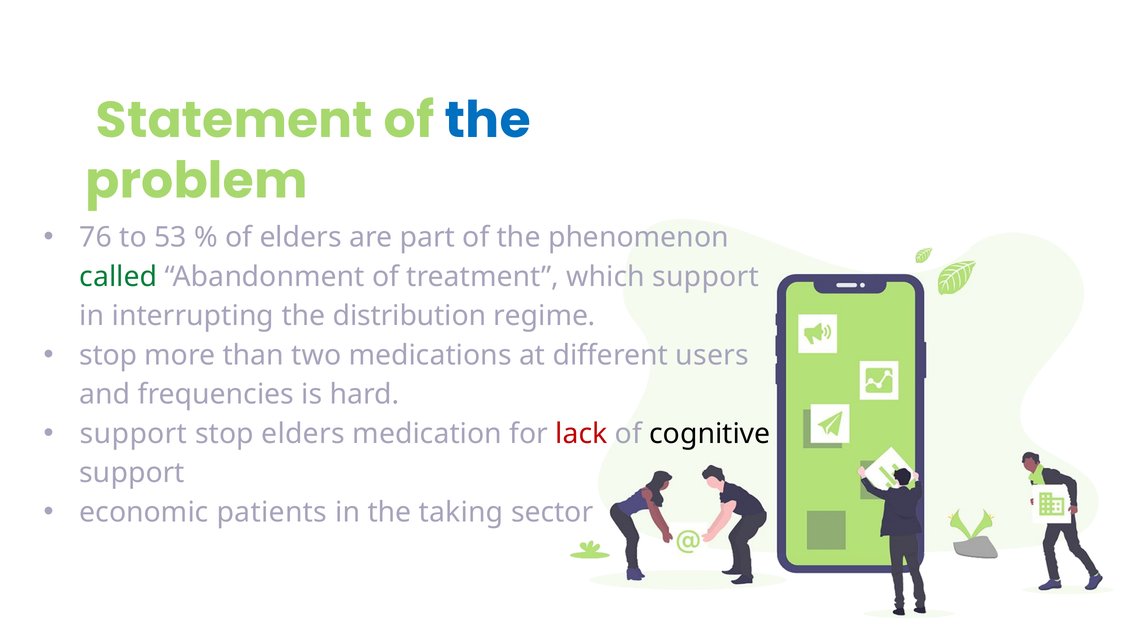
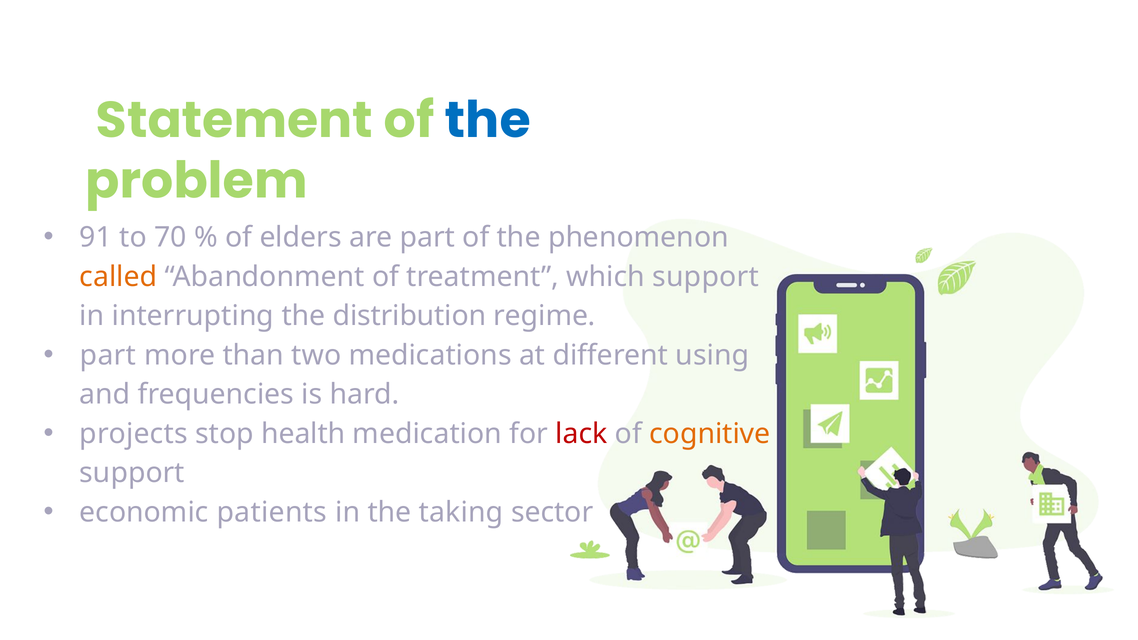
76: 76 -> 91 (96, 238)
53: 53 -> 70 (170, 238)
called colour: green -> orange (118, 277)
stop: stop -> part (108, 355)
users: users -> using (712, 355)
support: support -> projects (134, 434)
stop elders: elders -> health (303, 434)
cognitive colour: black -> orange (710, 434)
